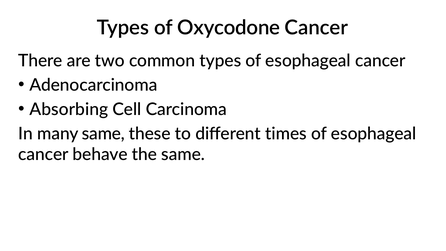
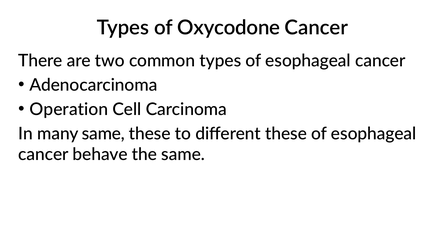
Absorbing: Absorbing -> Operation (69, 109)
different times: times -> these (286, 134)
